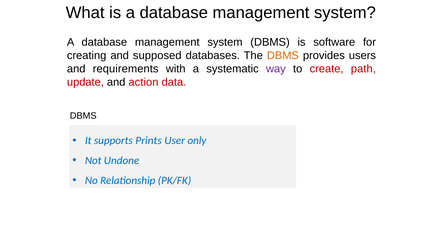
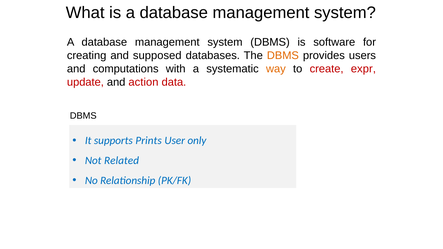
requirements: requirements -> computations (126, 69)
way colour: purple -> orange (276, 69)
path: path -> expr (363, 69)
Undone: Undone -> Related (122, 161)
